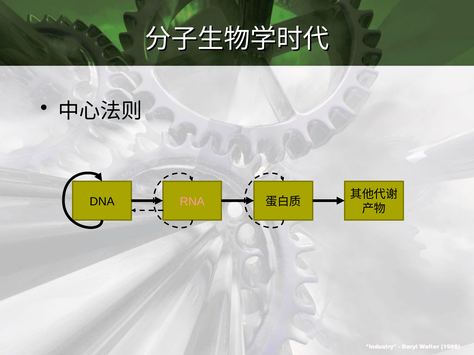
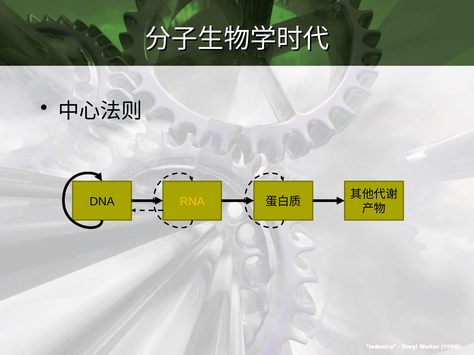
RNA colour: pink -> yellow (192, 202)
